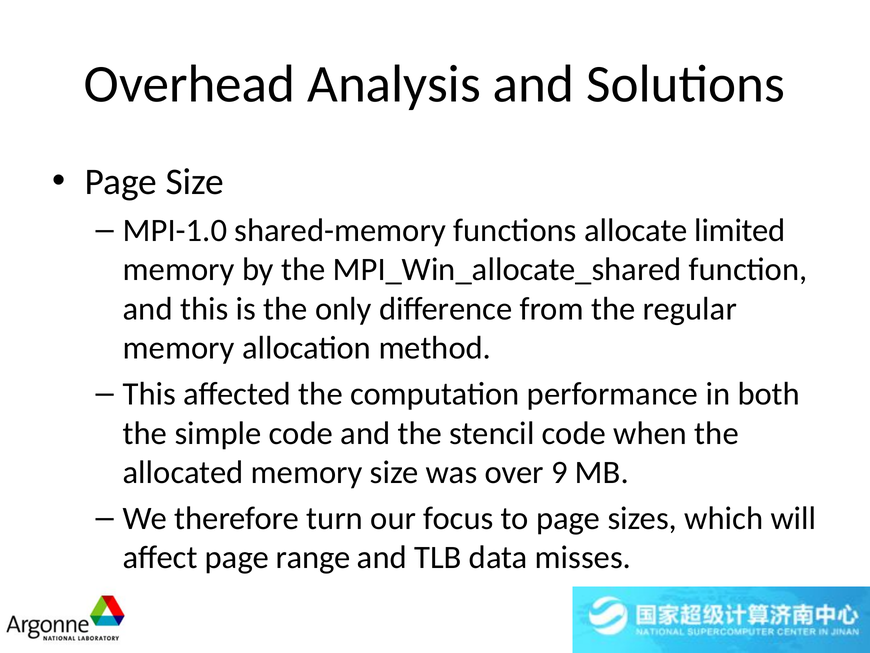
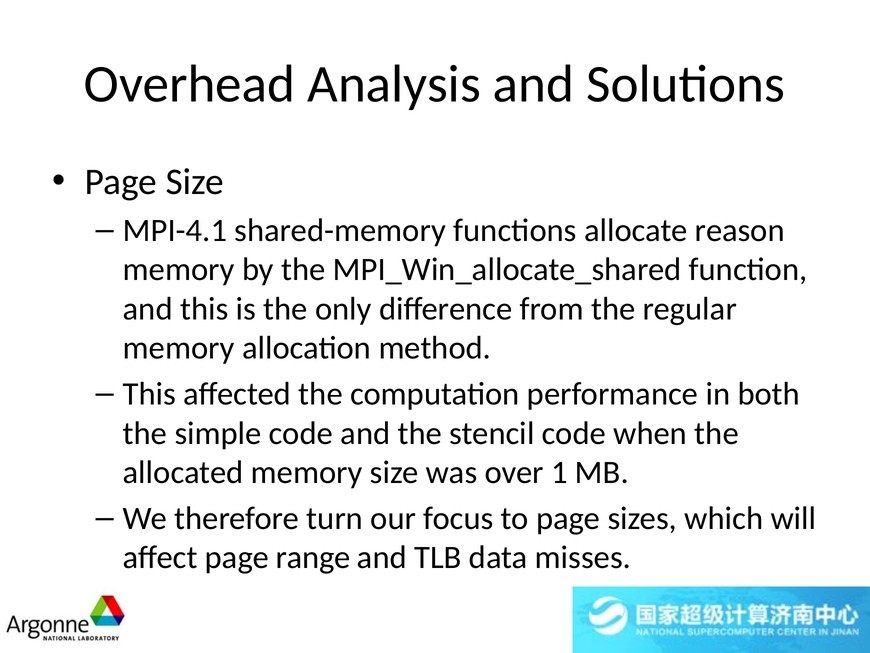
MPI-1.0: MPI-1.0 -> MPI-4.1 (175, 230)
limited: limited -> reason (740, 230)
9: 9 -> 1 (559, 472)
